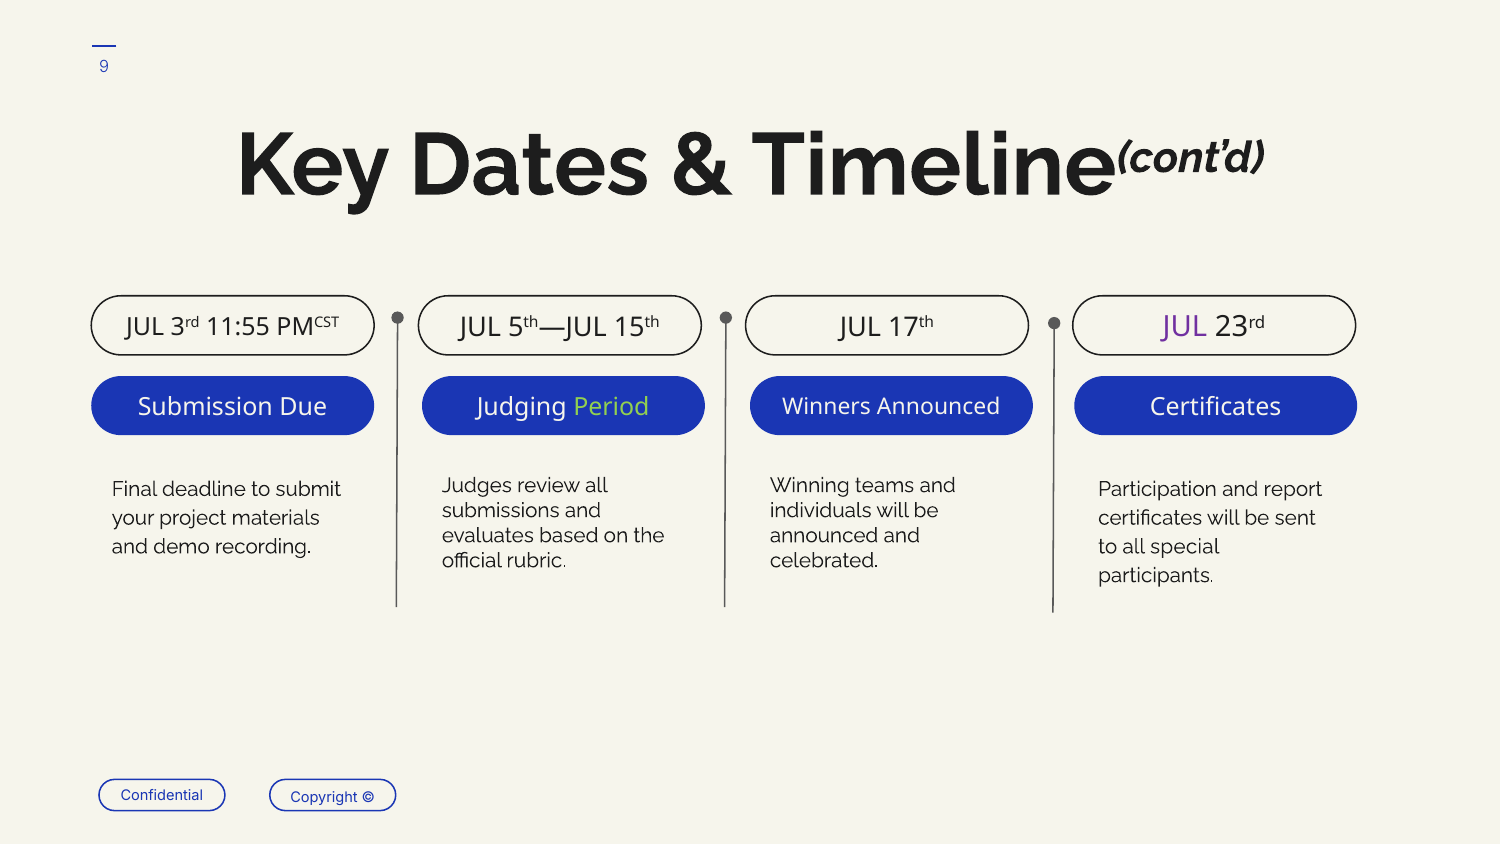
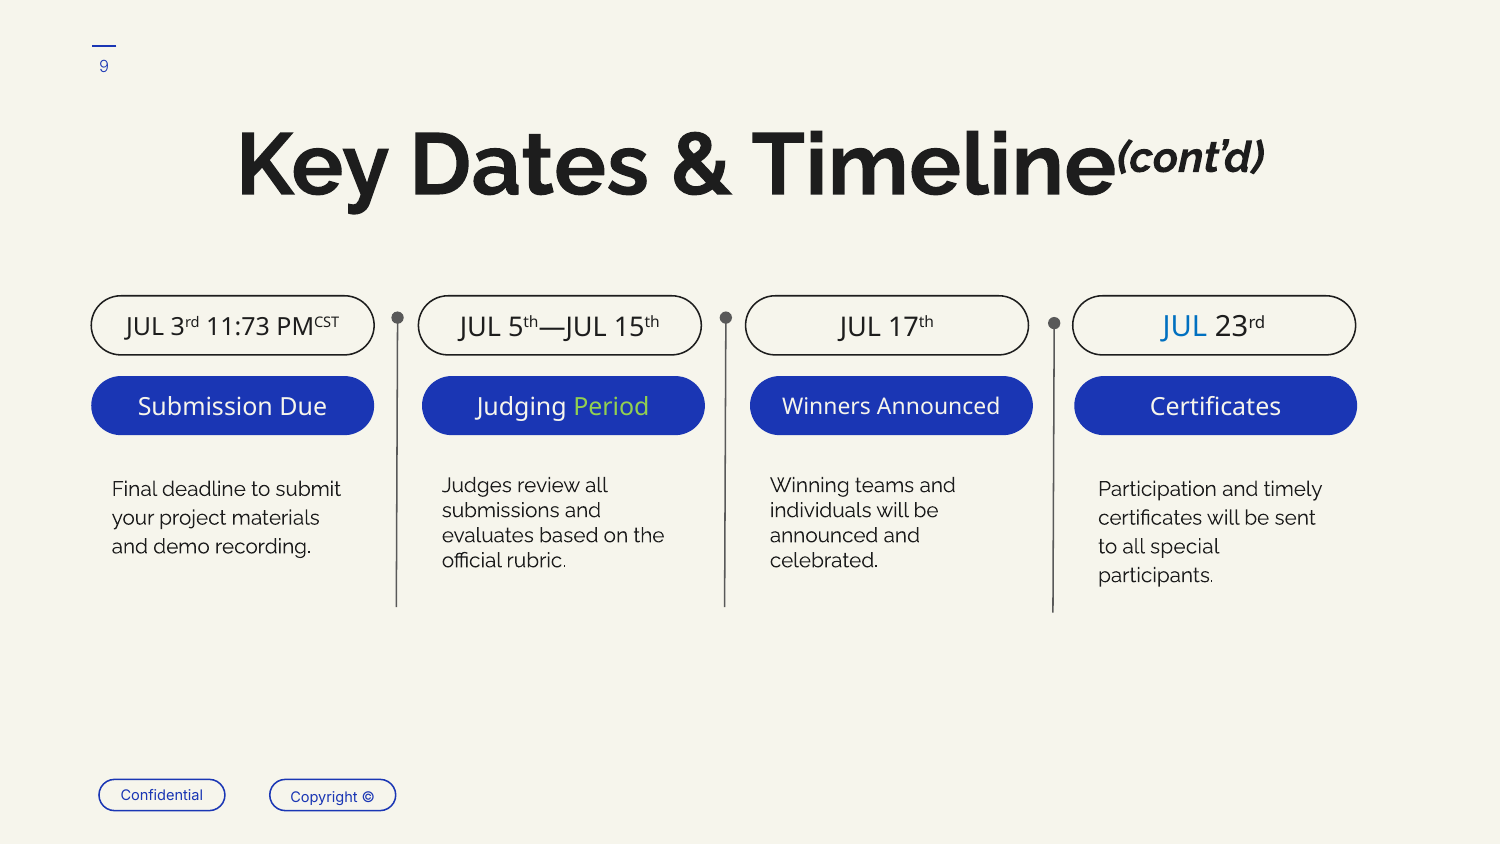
JUL colour: purple -> blue (1185, 327)
11:55: 11:55 -> 11:73 (238, 327)
report: report -> timely (1293, 489)
